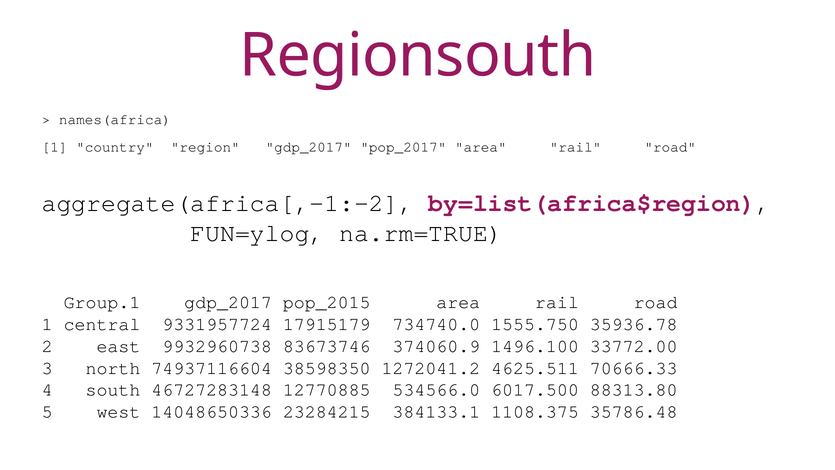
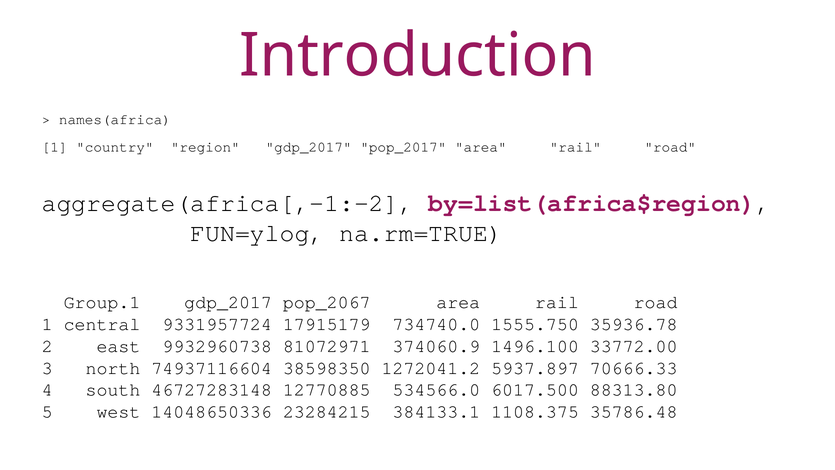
Regionsouth: Regionsouth -> Introduction (418, 56)
pop_2015: pop_2015 -> pop_2067 (327, 302)
83673746: 83673746 -> 81072971 (327, 346)
4625.511: 4625.511 -> 5937.897 (535, 368)
